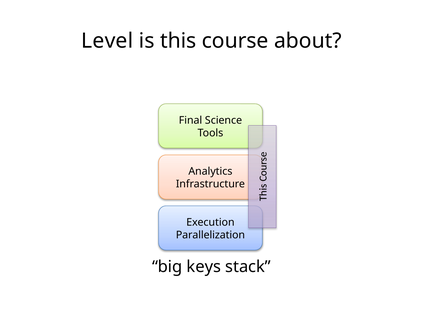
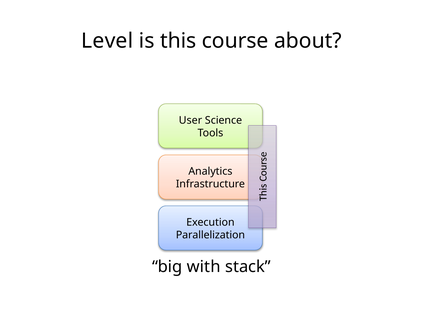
Final: Final -> User (190, 120)
keys: keys -> with (204, 267)
